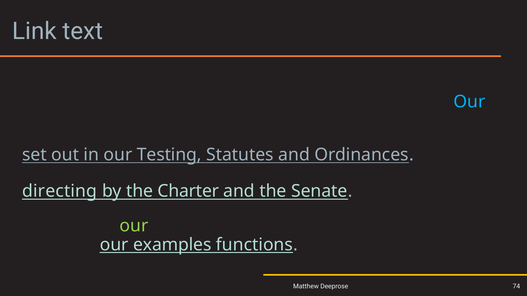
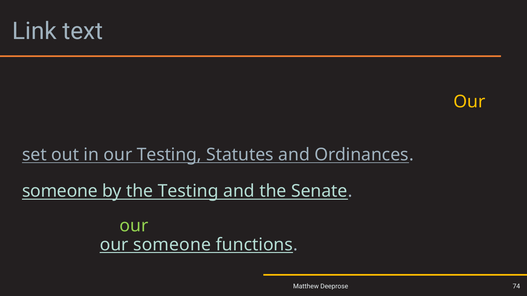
Our colour: light blue -> yellow (469, 102)
directing: directing -> someone (60, 191)
the Charter: Charter -> Testing (188, 191)
our examples: examples -> someone (172, 245)
